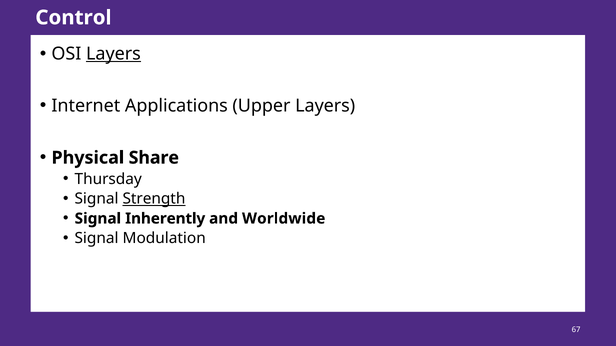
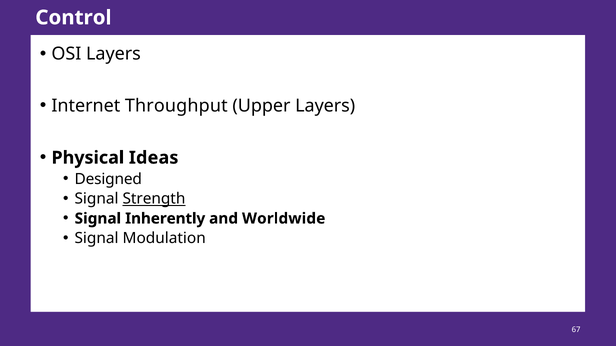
Layers underline: present -> none (113, 54)
Applications: Applications -> Throughput (176, 106)
Share: Share -> Ideas (154, 158)
Thursday: Thursday -> Designed (108, 179)
